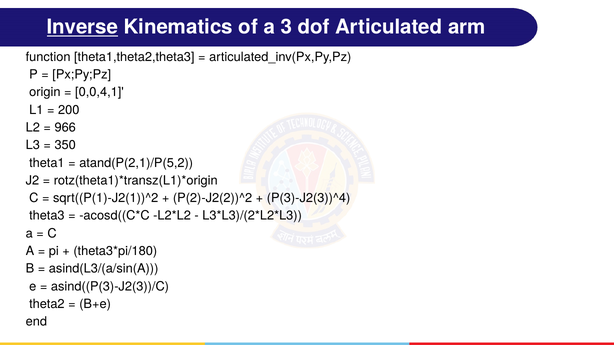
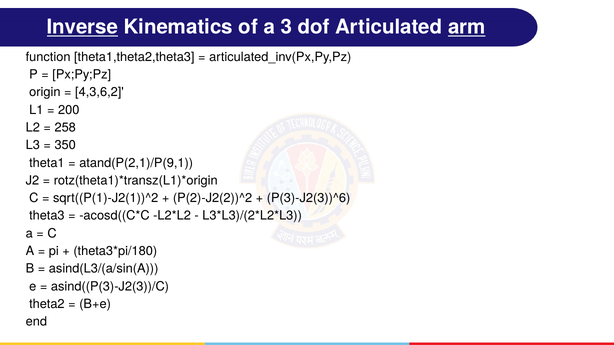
arm underline: none -> present (467, 27)
0,0,4,1: 0,0,4,1 -> 4,3,6,2 (99, 92)
966: 966 -> 258 (65, 128)
atand(P(2,1)/P(5,2: atand(P(2,1)/P(5,2 -> atand(P(2,1)/P(9,1 (136, 163)
P(3)-J2(3))^4: P(3)-J2(3))^4 -> P(3)-J2(3))^6 (309, 198)
